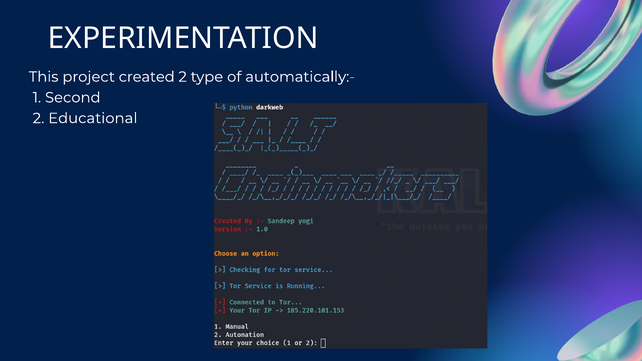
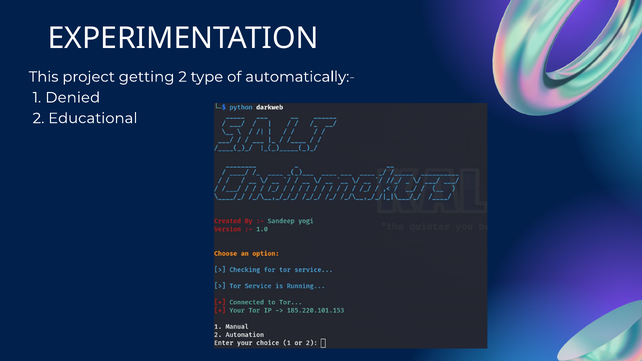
created: created -> getting (147, 77)
Second: Second -> Denied (73, 98)
